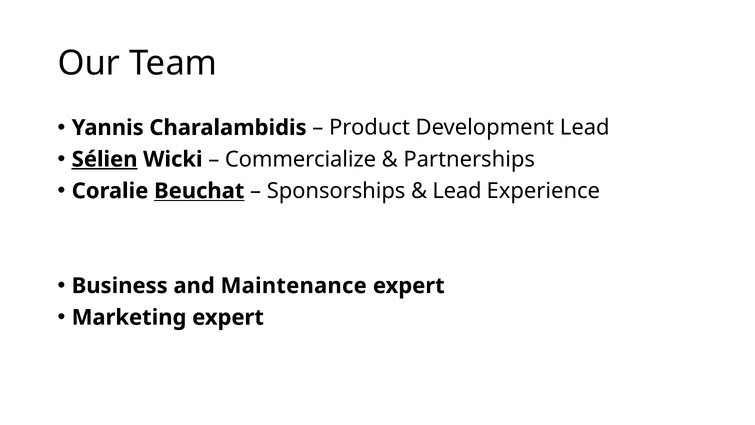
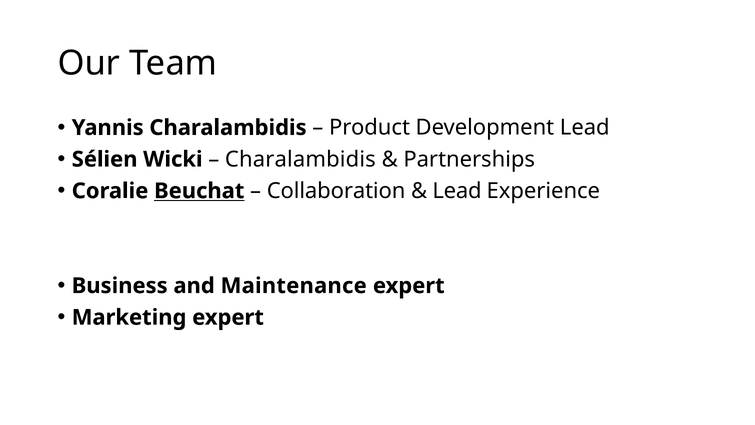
Sélien underline: present -> none (105, 159)
Commercialize: Commercialize -> Charalambidis (300, 159)
Sponsorships: Sponsorships -> Collaboration (336, 191)
